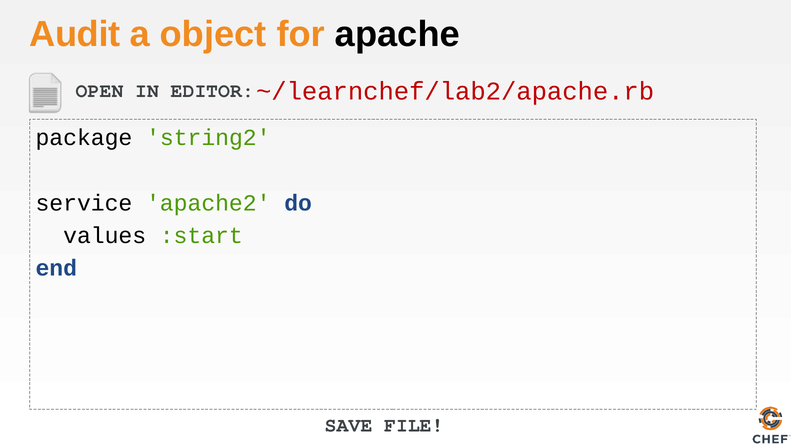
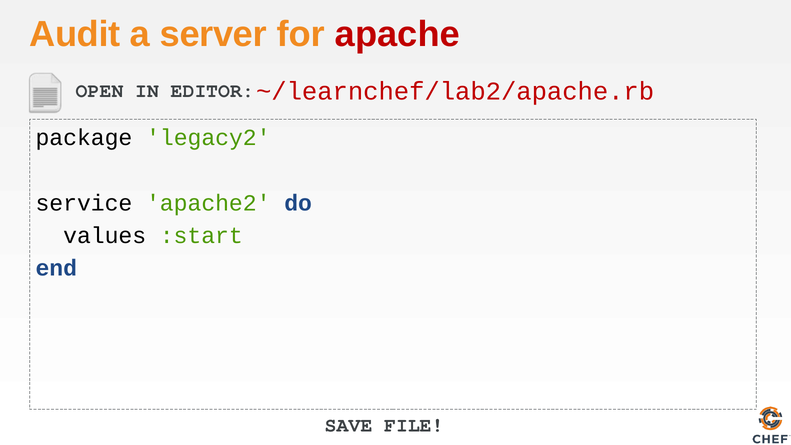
object: object -> server (213, 34)
apache colour: black -> red (397, 34)
string2: string2 -> legacy2 (208, 138)
